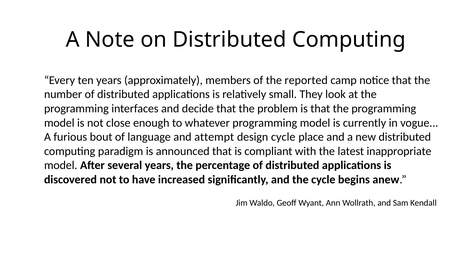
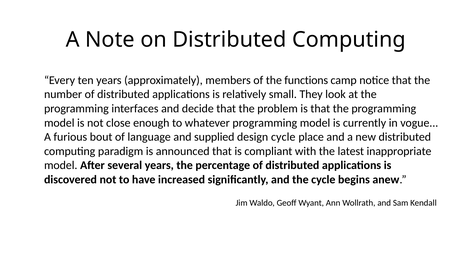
reported: reported -> functions (306, 80)
attempt: attempt -> supplied (214, 137)
